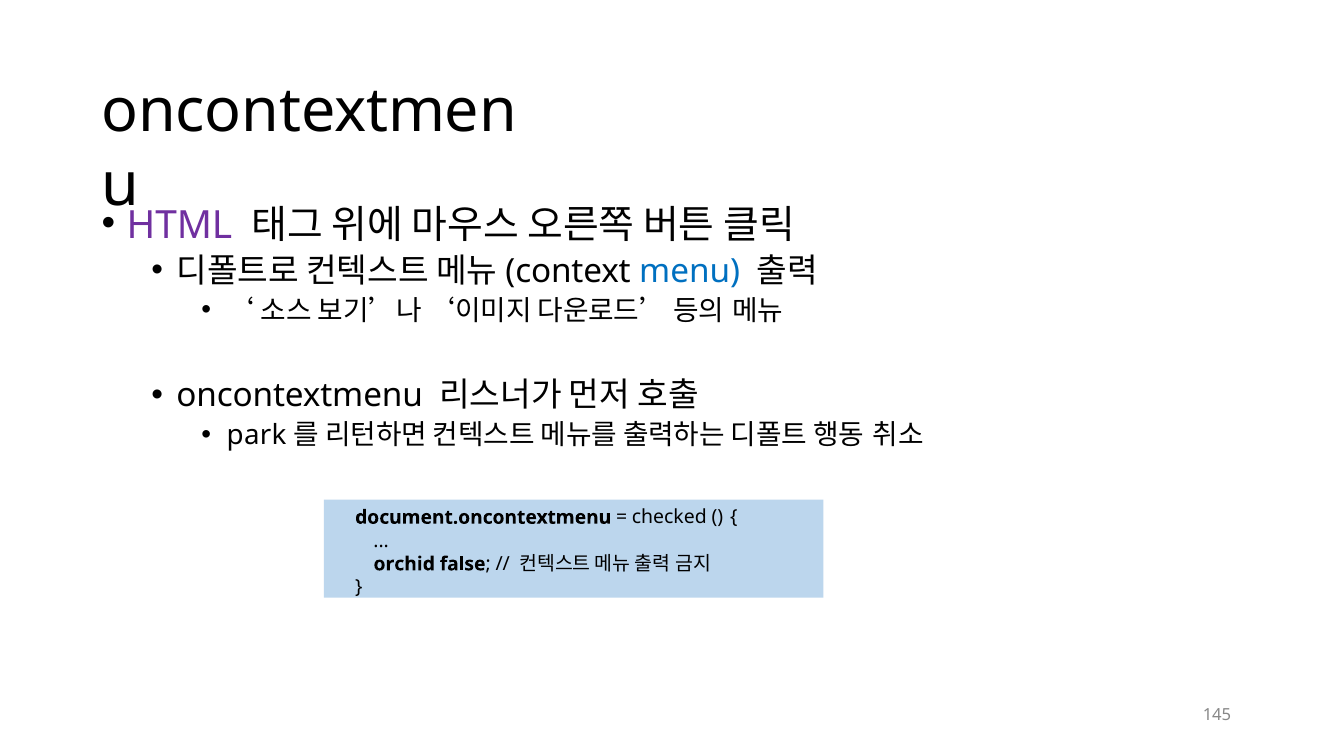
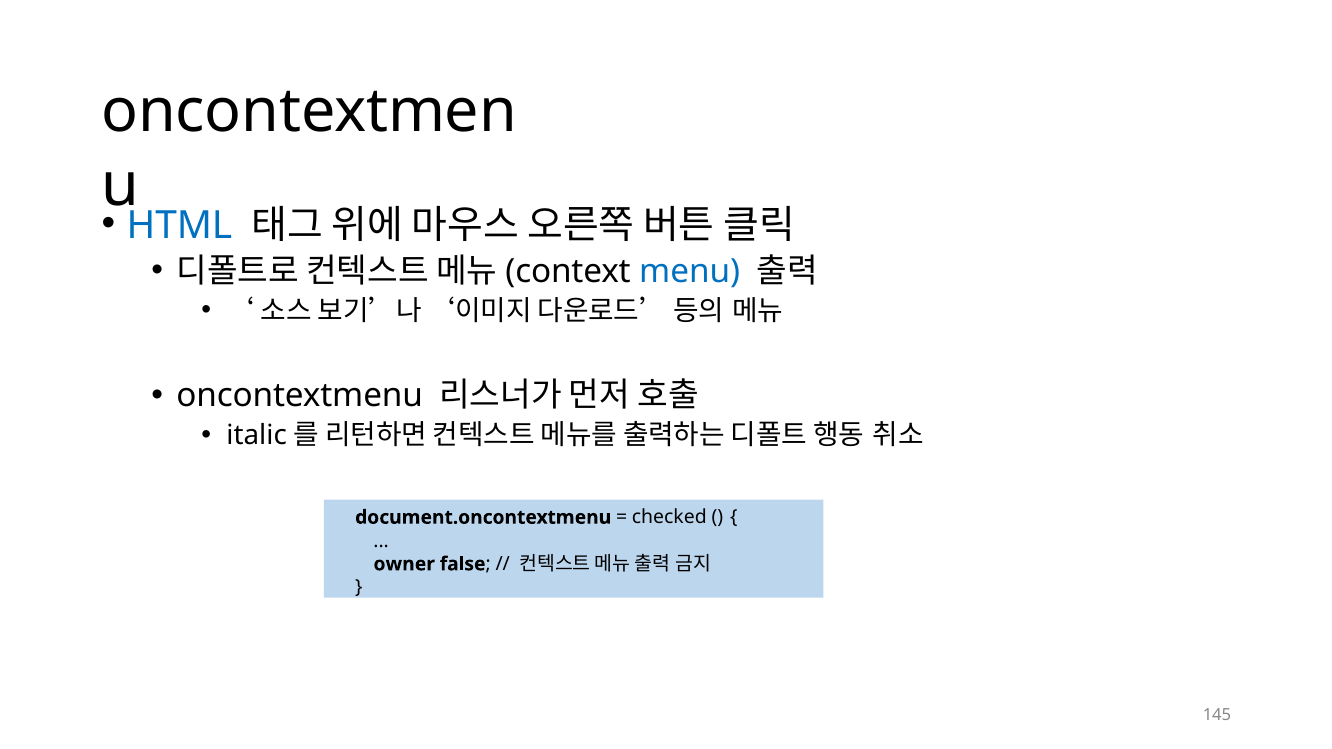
HTML colour: purple -> blue (179, 225)
park: park -> italic (257, 436)
orchid: orchid -> owner (404, 564)
